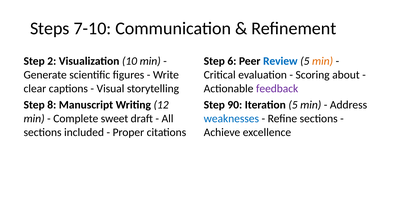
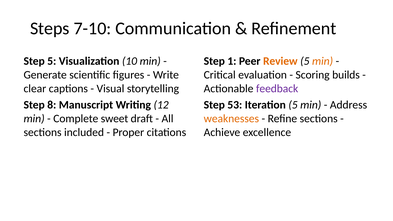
Step 2: 2 -> 5 (52, 61)
6: 6 -> 1 (232, 61)
Review colour: blue -> orange (280, 61)
about: about -> builds (346, 75)
90: 90 -> 53 (235, 105)
weaknesses colour: blue -> orange (231, 119)
